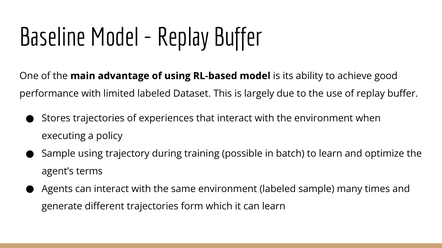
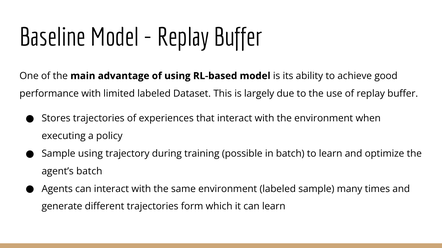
agent’s terms: terms -> batch (89, 172)
